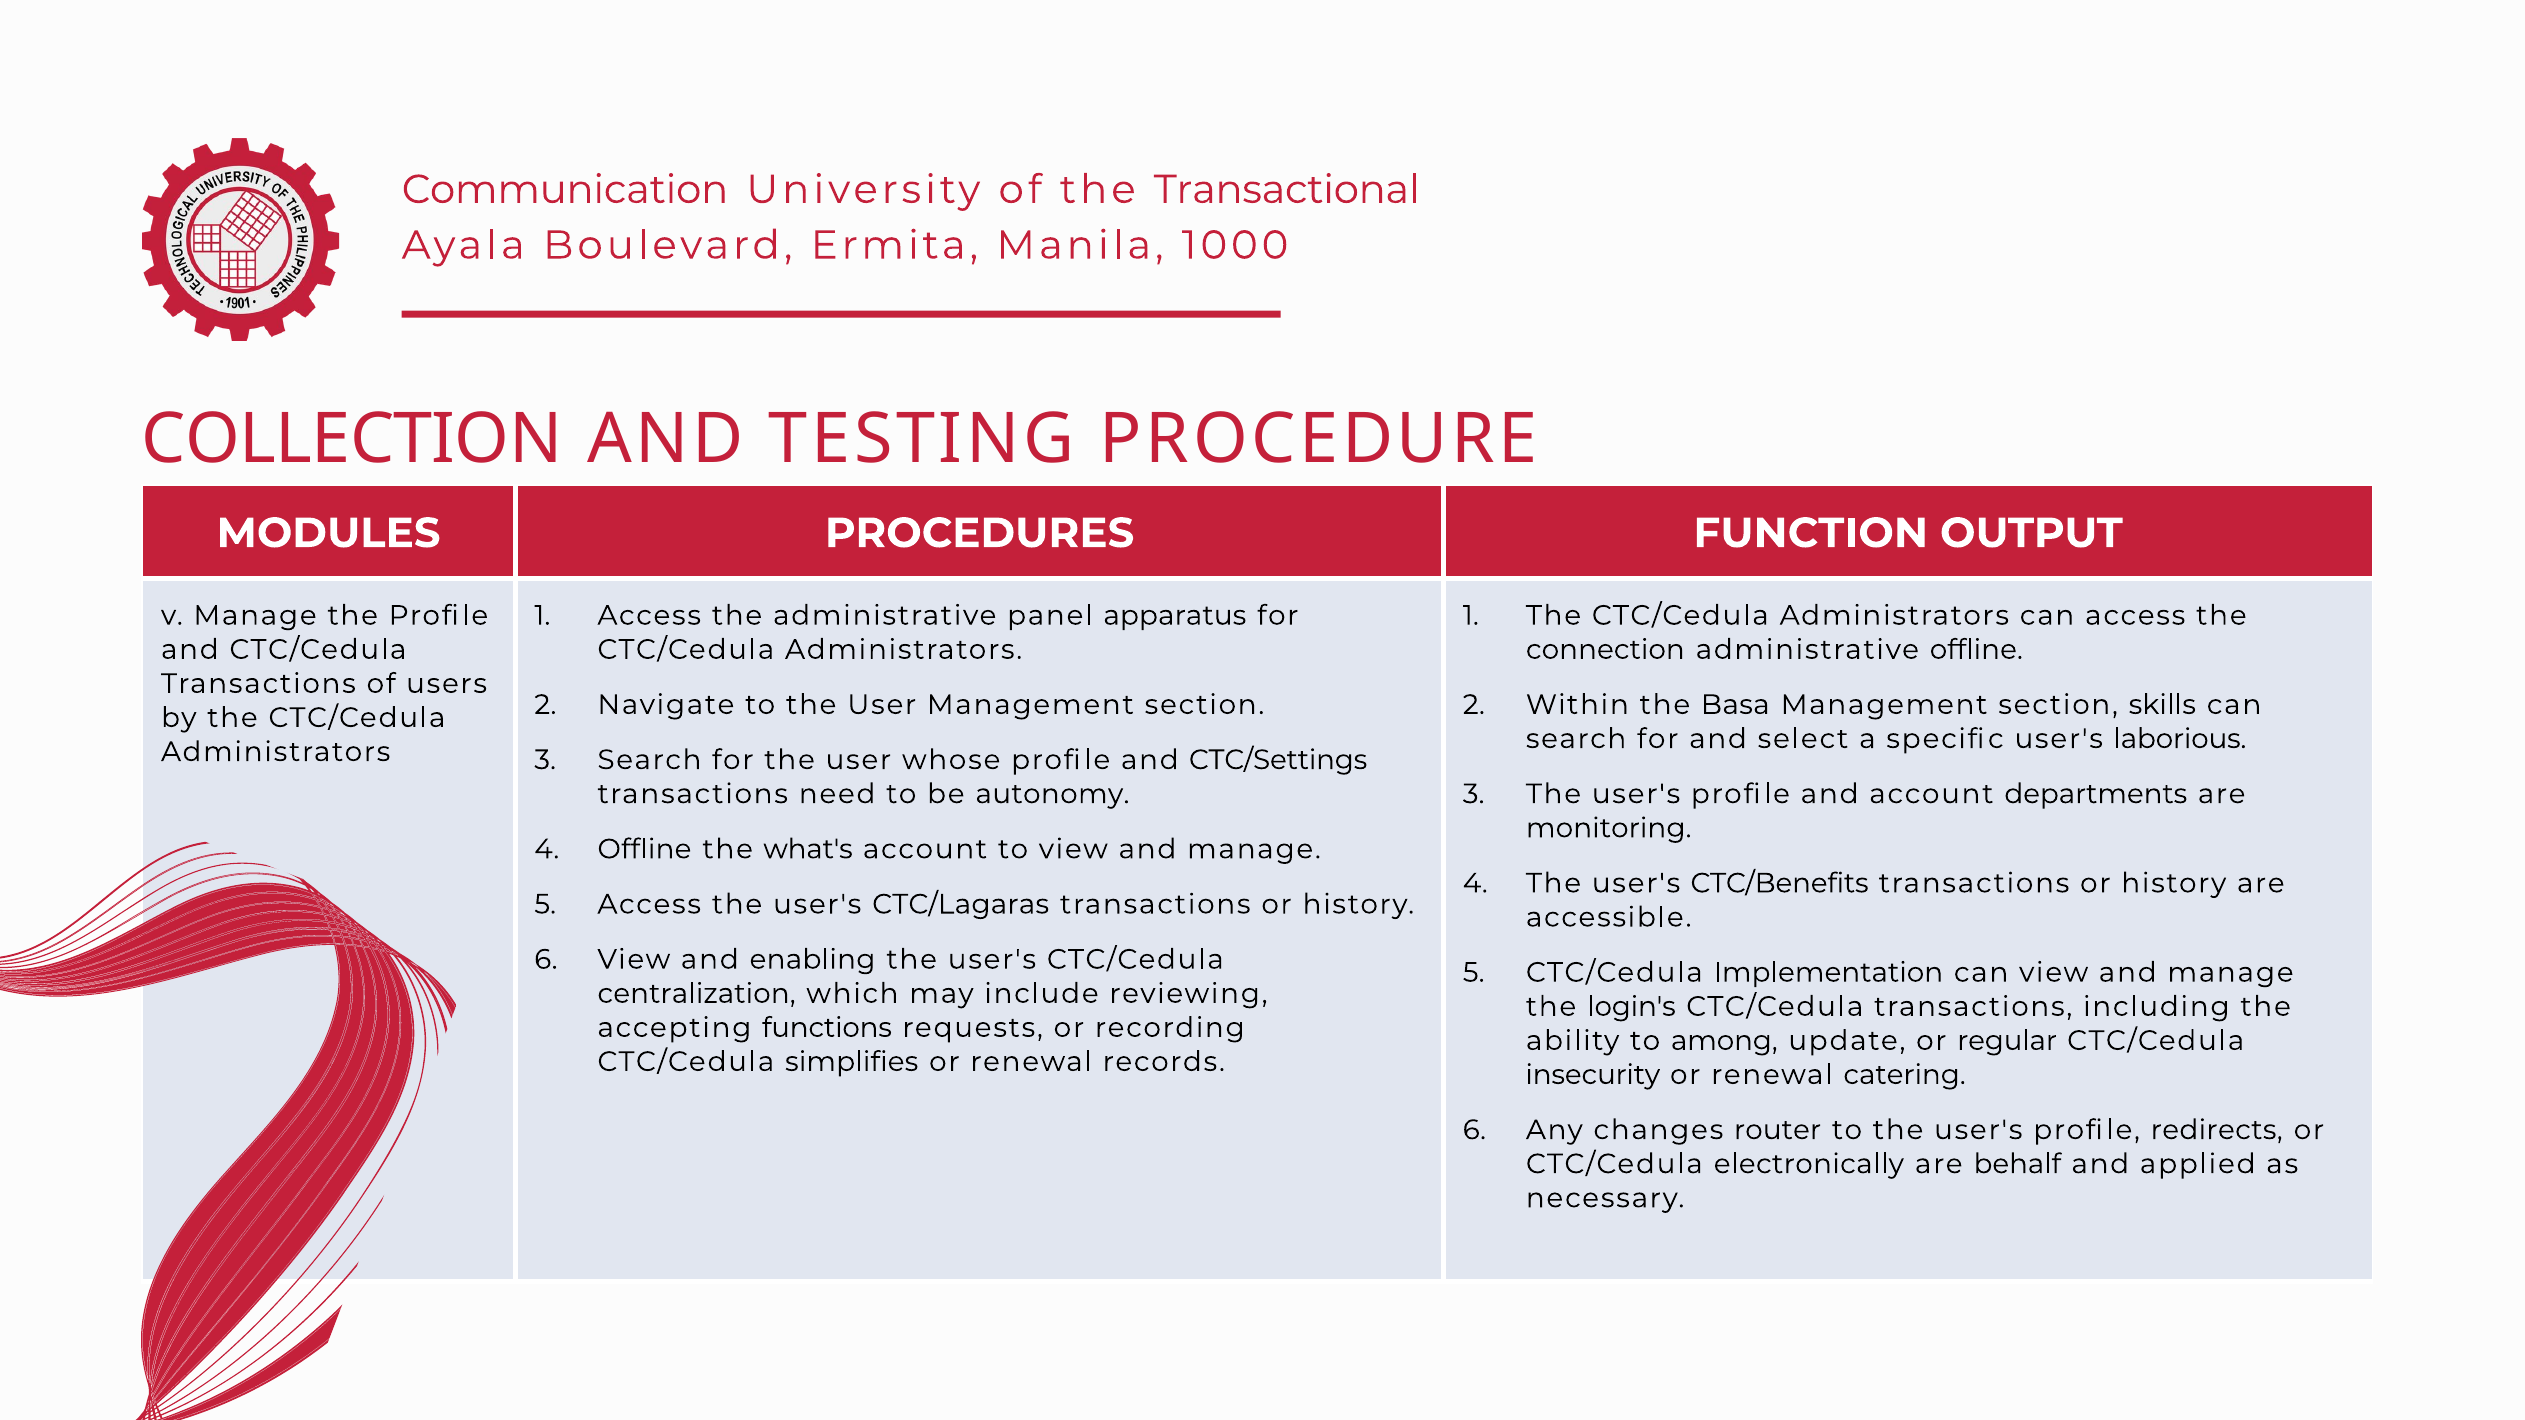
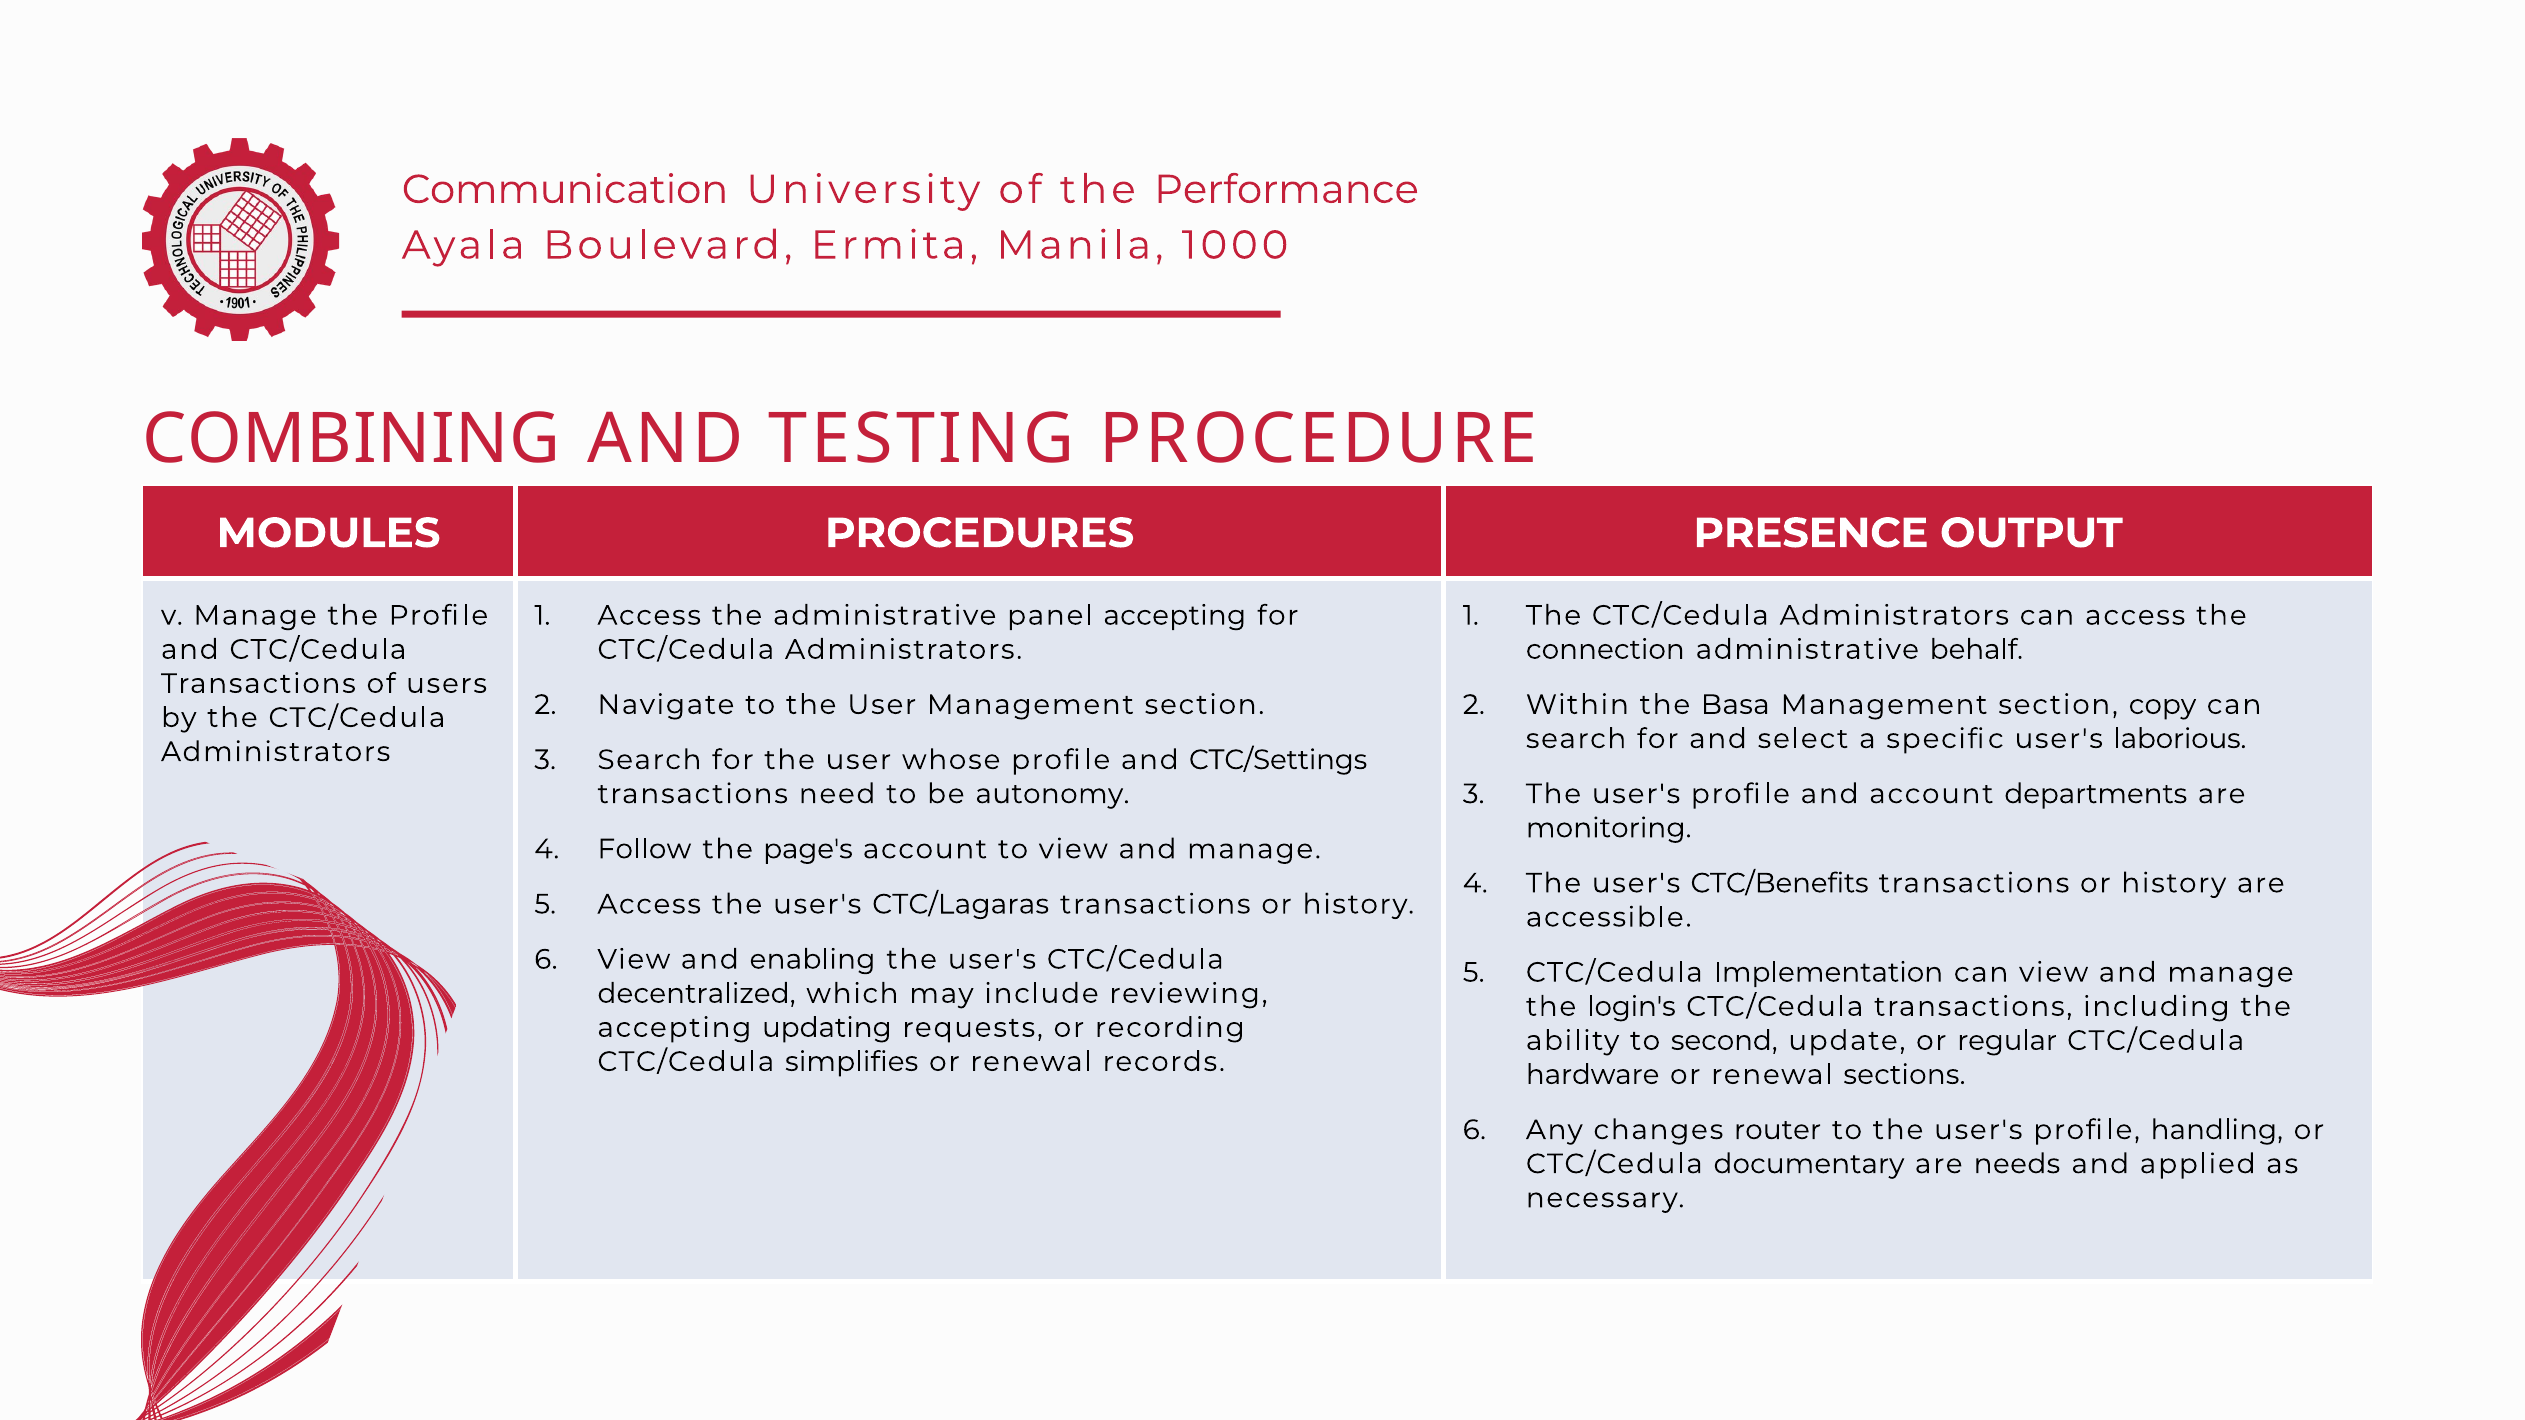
Transactional: Transactional -> Performance (1286, 190)
COLLECTION: COLLECTION -> COMBINING (351, 440)
FUNCTION: FUNCTION -> PRESENCE (1811, 533)
panel apparatus: apparatus -> accepting (1175, 616)
administrative offline: offline -> behalf (1976, 650)
skills: skills -> copy (2162, 705)
Offline: Offline -> Follow (644, 849)
what's: what's -> page's (808, 849)
centralization: centralization -> decentralized (697, 994)
functions: functions -> updating (827, 1028)
among: among -> second (1724, 1041)
insecurity: insecurity -> hardware (1593, 1075)
catering: catering -> sections (1904, 1075)
redirects: redirects -> handling (2217, 1130)
electronically: electronically -> documentary (1809, 1164)
behalf: behalf -> needs (2017, 1164)
